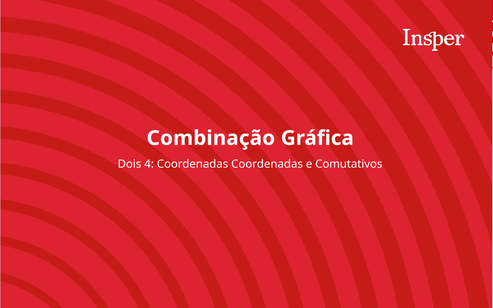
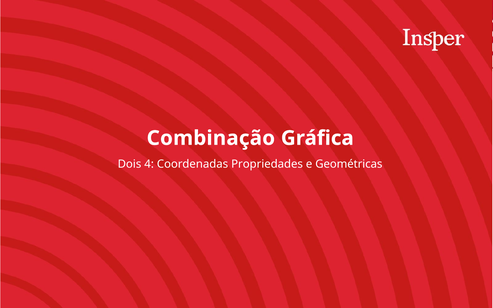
Coordenadas Coordenadas: Coordenadas -> Propriedades (267, 164)
Comutativos: Comutativos -> Geométricas (349, 164)
